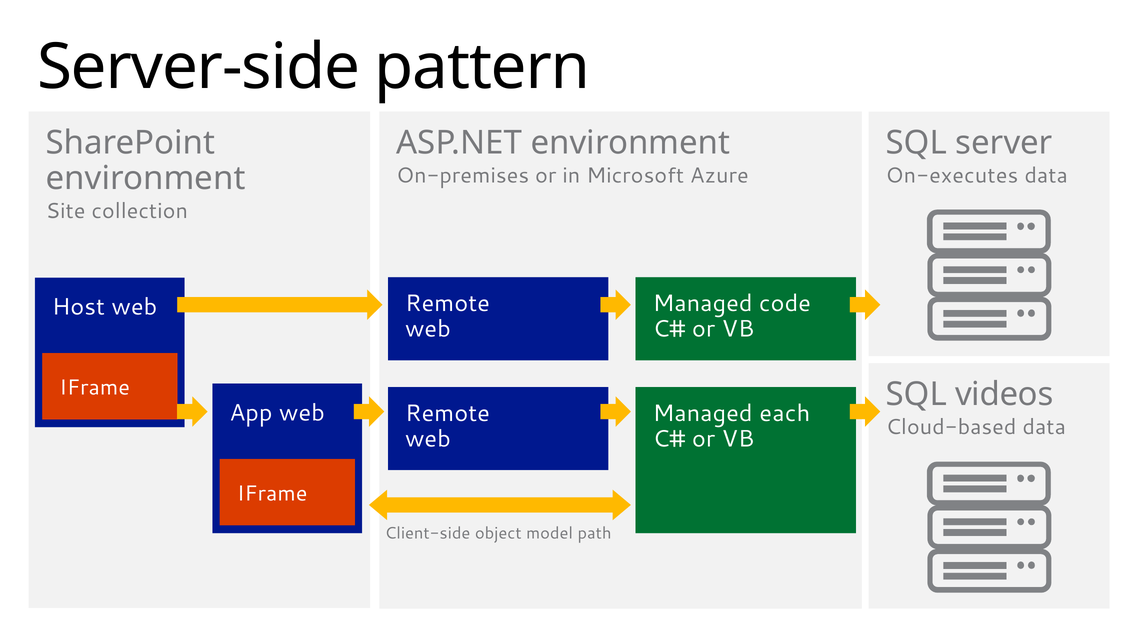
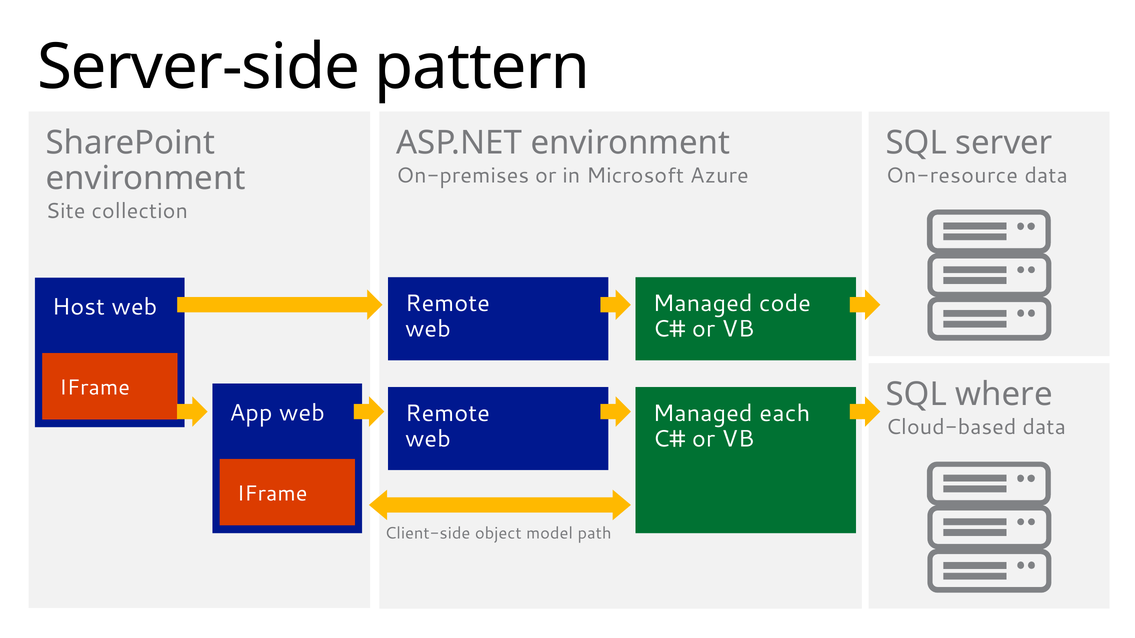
On-executes: On-executes -> On-resource (952, 176)
videos: videos -> where (1004, 395)
